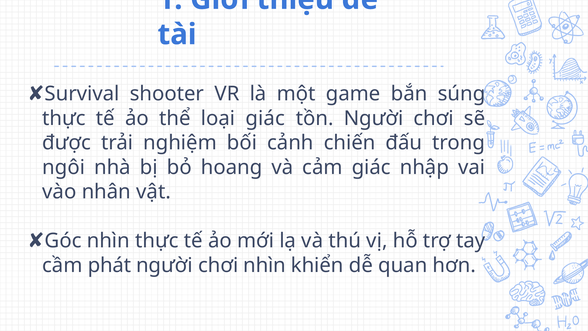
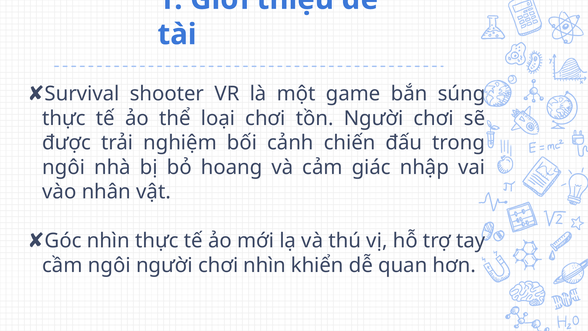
loại giác: giác -> chơi (265, 118)
cầm phát: phát -> ngôi (109, 265)
